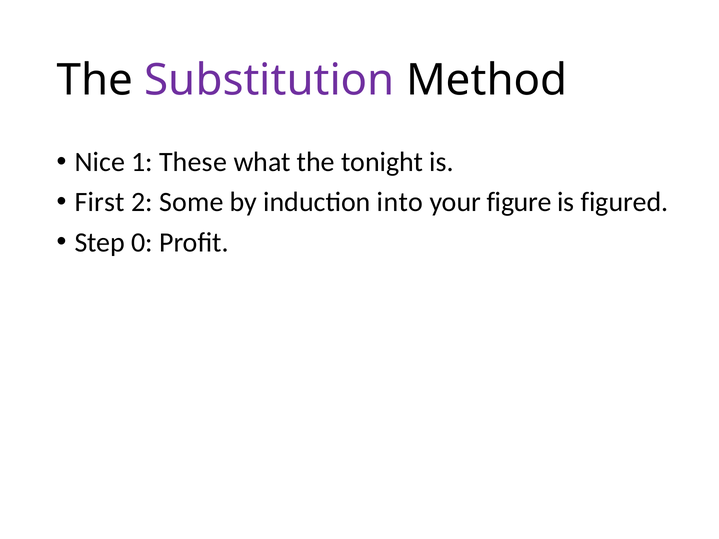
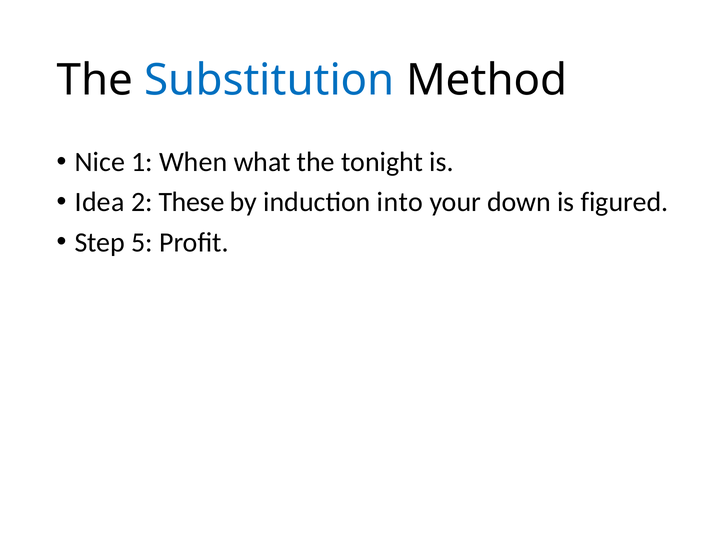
Substitution colour: purple -> blue (269, 81)
These: These -> When (193, 162)
First: First -> Idea (100, 202)
Some: Some -> These (192, 202)
figure: figure -> down (519, 202)
0: 0 -> 5 (142, 242)
